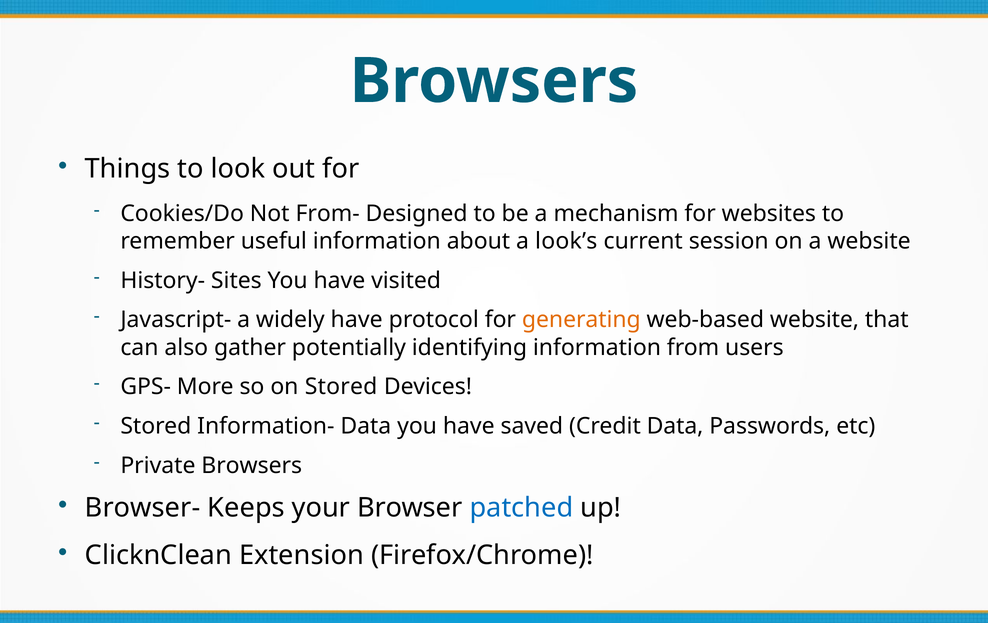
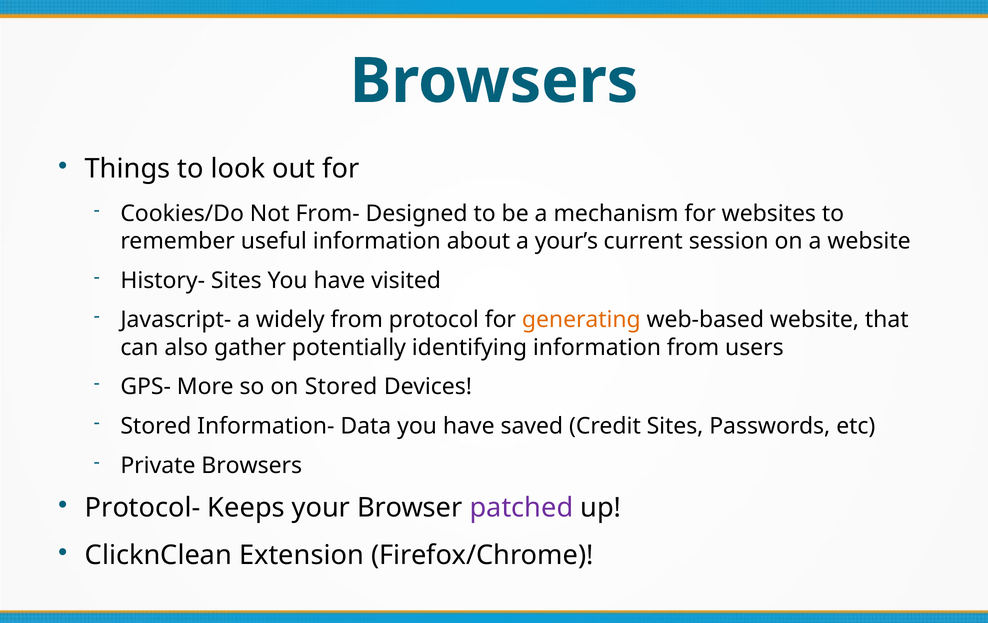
look’s: look’s -> your’s (566, 241)
widely have: have -> from (357, 320)
Credit Data: Data -> Sites (675, 426)
Browser-: Browser- -> Protocol- (143, 507)
patched colour: blue -> purple (521, 507)
